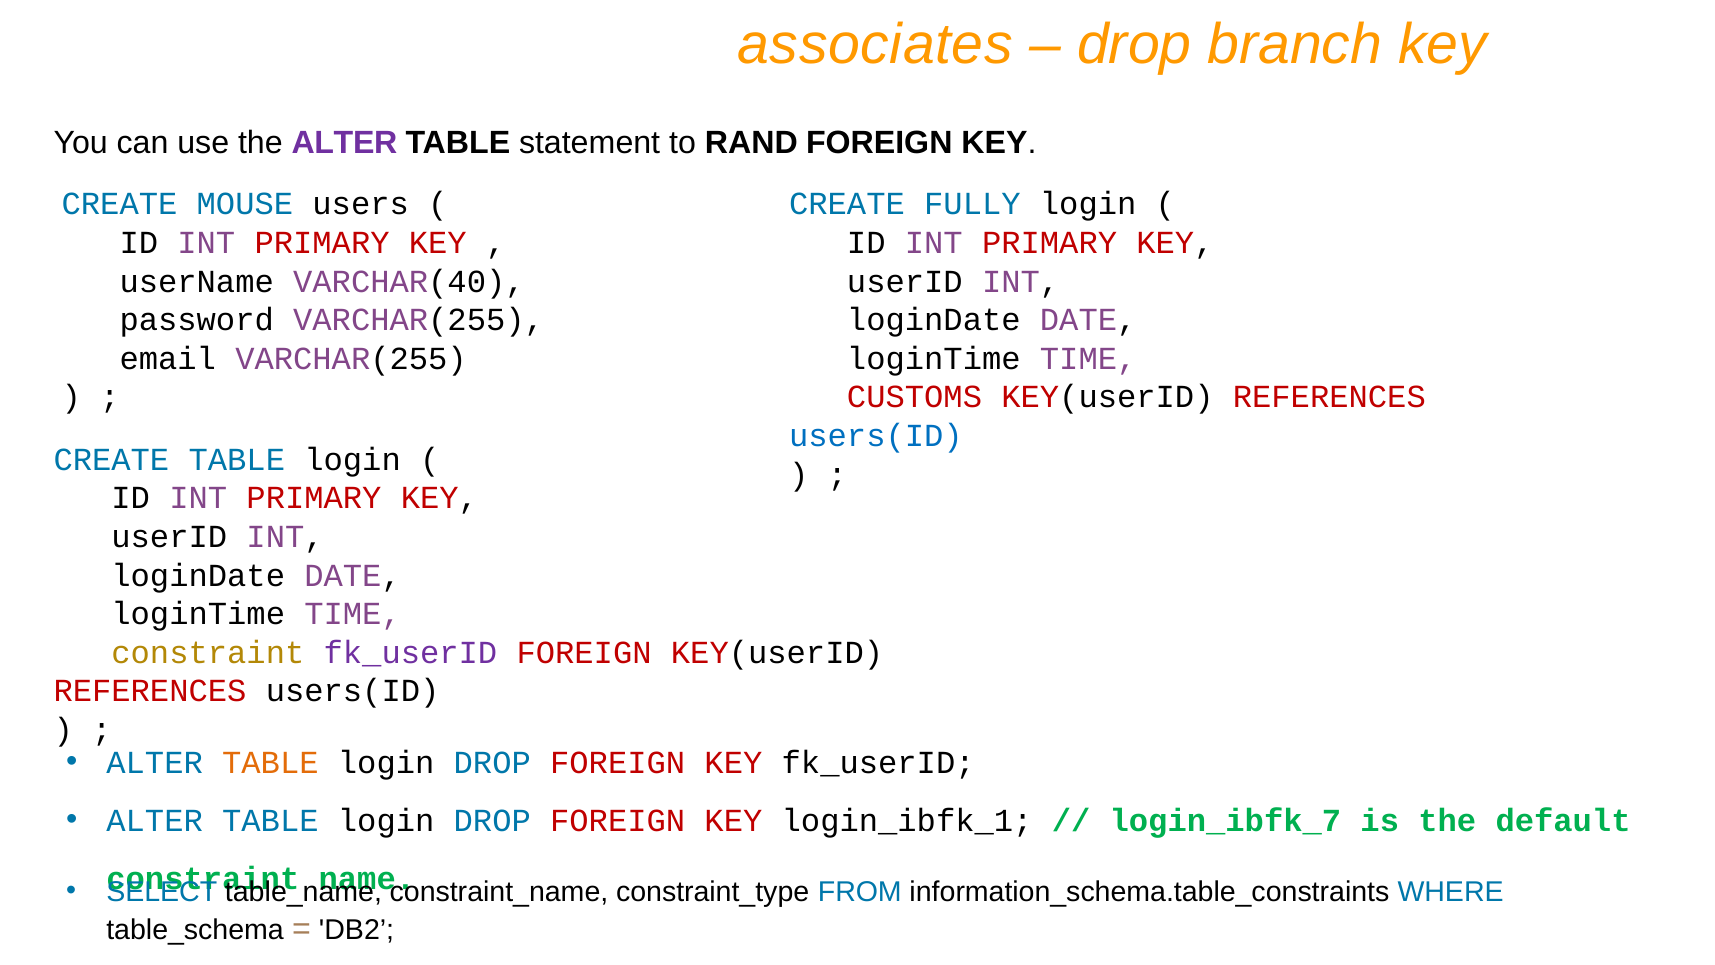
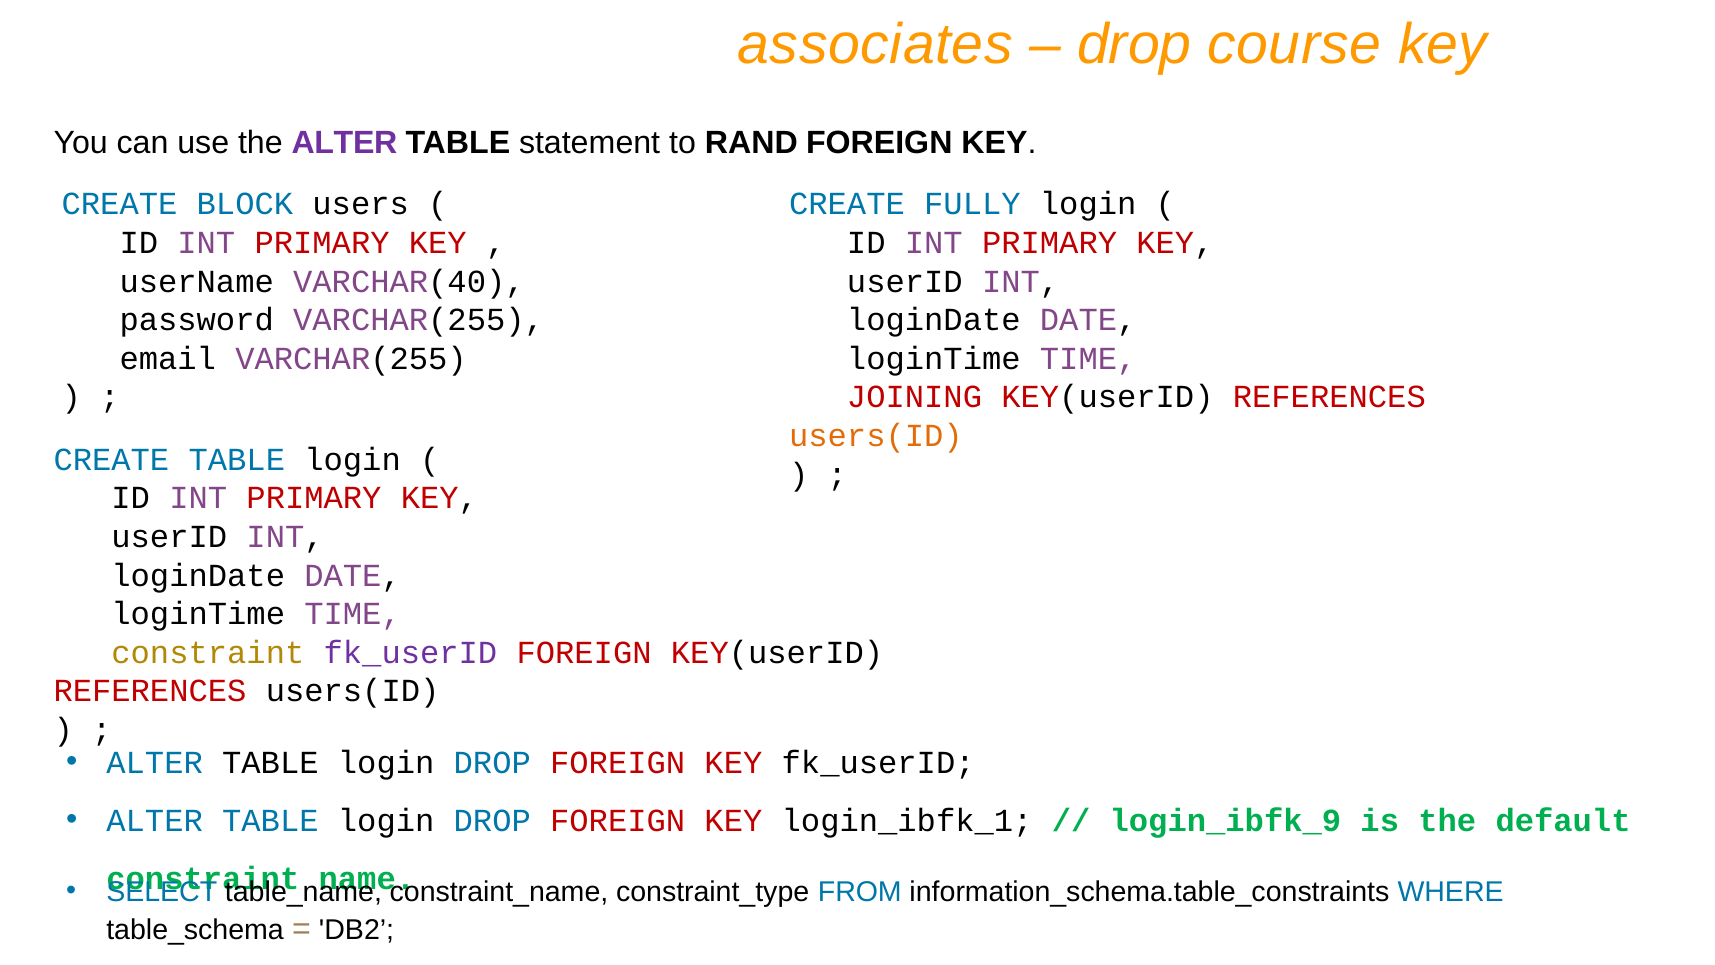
branch: branch -> course (1295, 45)
MOUSE: MOUSE -> BLOCK (245, 204)
CUSTOMS: CUSTOMS -> JOINING (915, 397)
users(ID colour: blue -> orange (876, 436)
TABLE colour: orange -> black (270, 762)
login_ibfk_7: login_ibfk_7 -> login_ibfk_9 (1225, 820)
